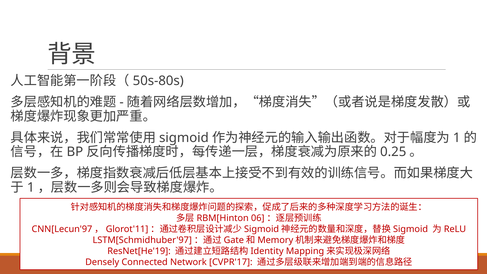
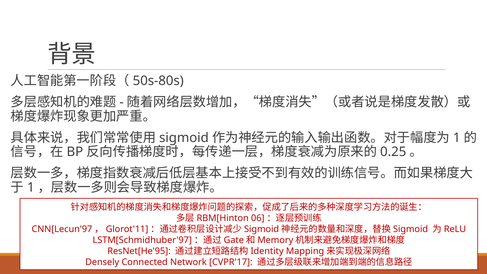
ResNet[He'19: ResNet[He'19 -> ResNet[He'95 (139, 251)
